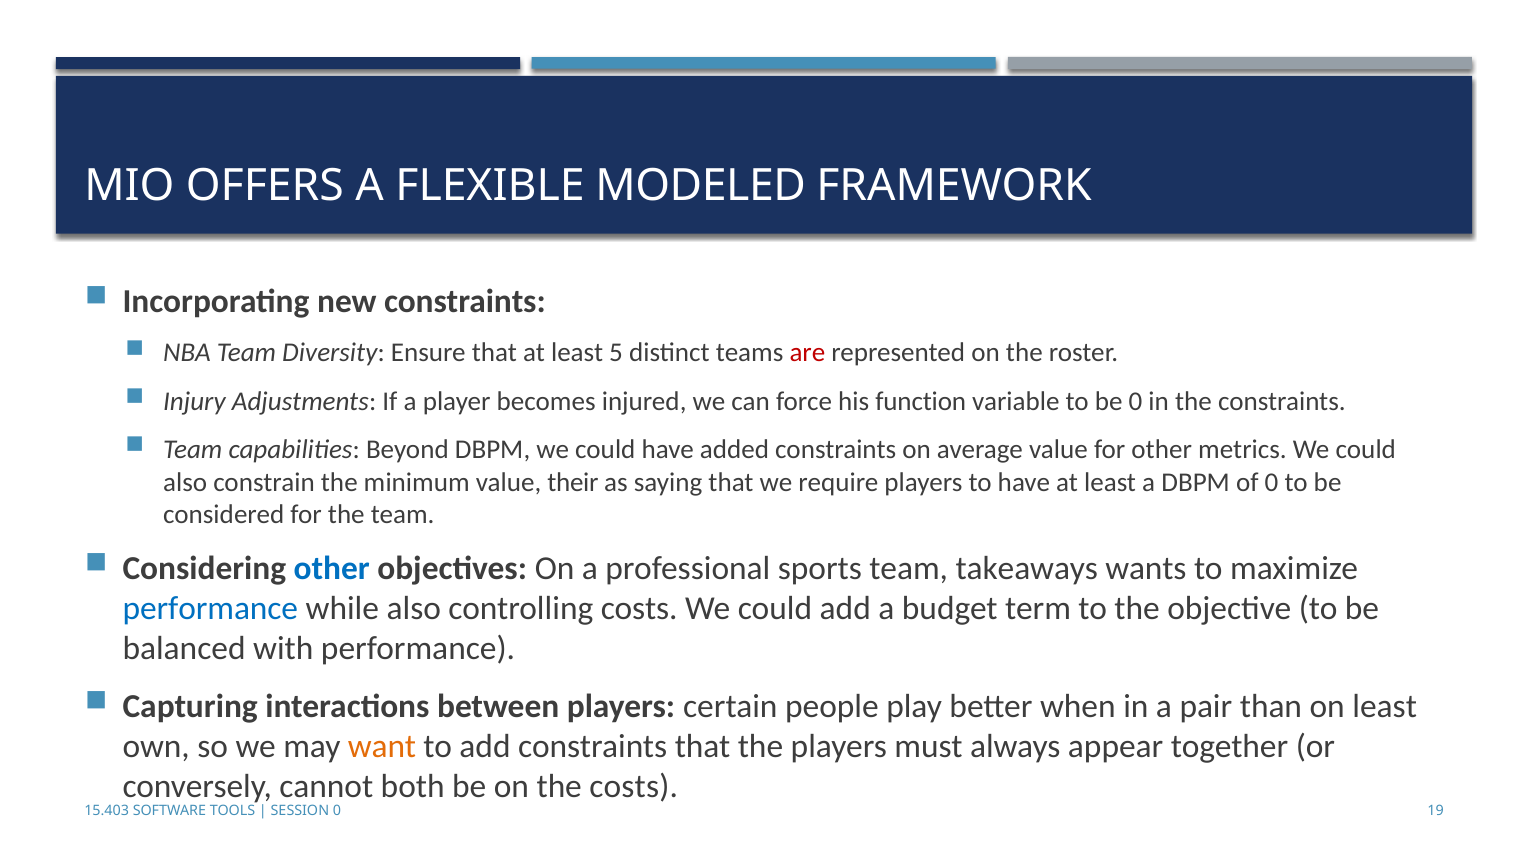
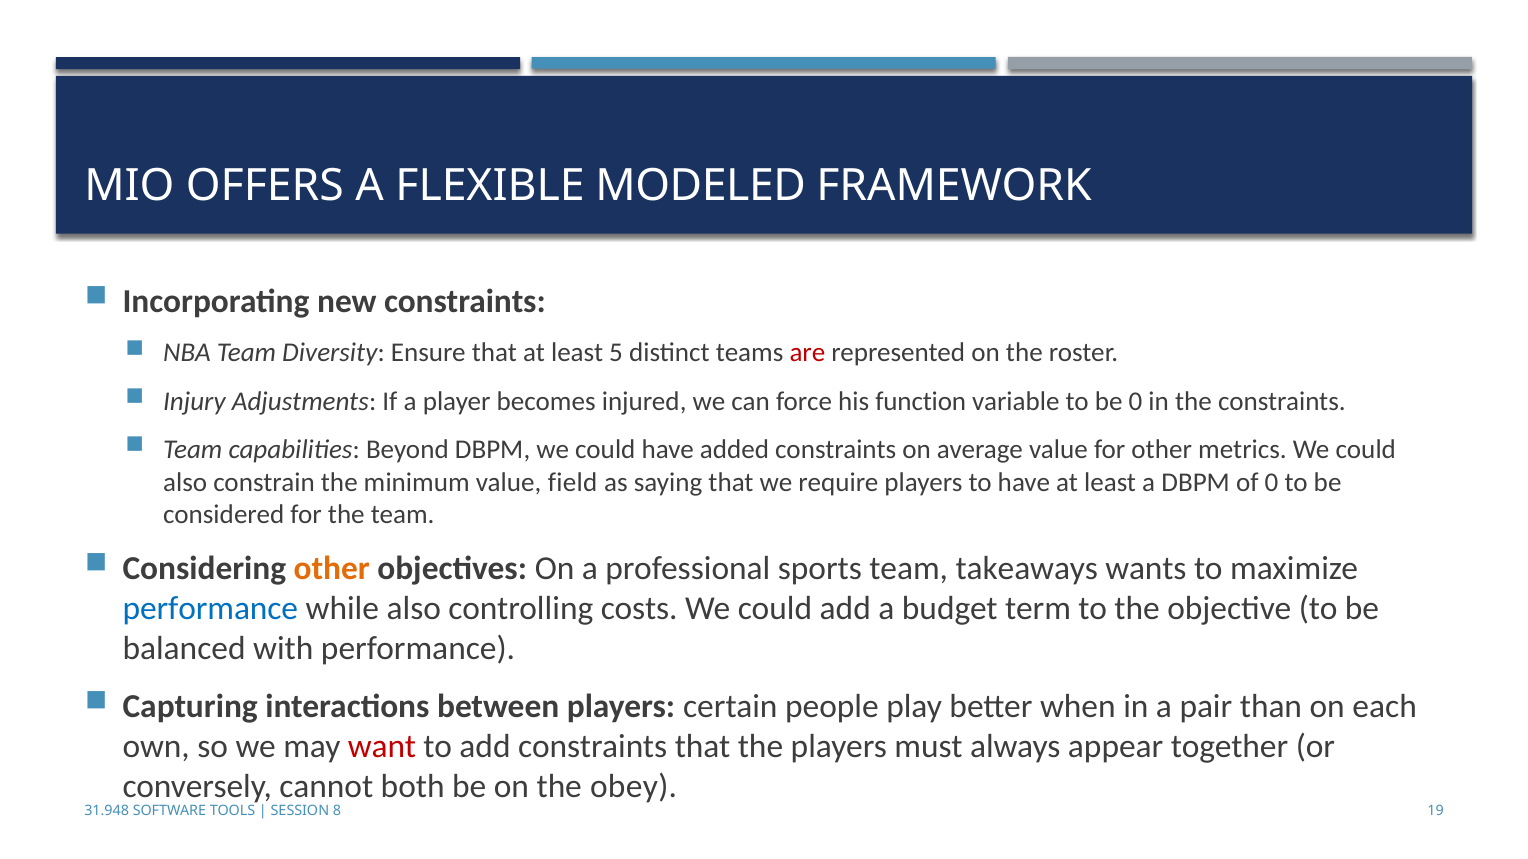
their: their -> field (573, 482)
other colour: blue -> orange (332, 569)
on least: least -> each (1385, 706)
want colour: orange -> red (382, 747)
the costs: costs -> obey (634, 787)
15.403: 15.403 -> 31.948 (107, 812)
SESSION 0: 0 -> 8 (337, 812)
